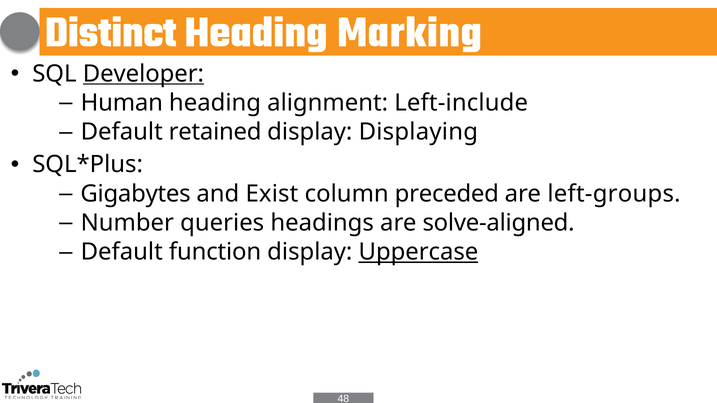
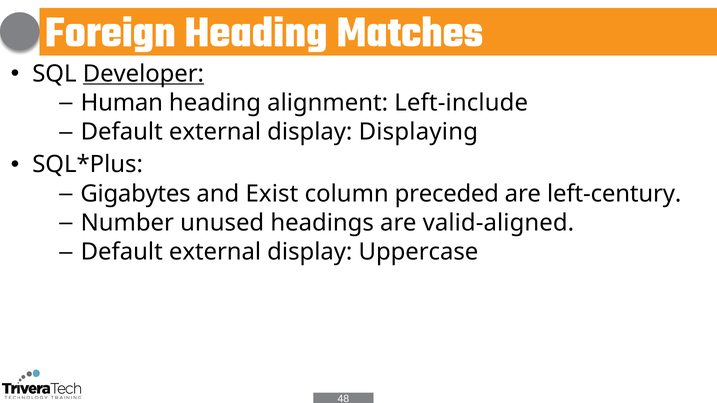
Distinct: Distinct -> Foreign (110, 32)
Marking: Marking -> Matches (410, 32)
retained: retained -> external (215, 132)
left-groups: left-groups -> left-century (614, 194)
queries: queries -> unused (222, 223)
solve-aligned: solve-aligned -> valid-aligned (498, 223)
function: function -> external (215, 252)
Uppercase underline: present -> none (418, 252)
